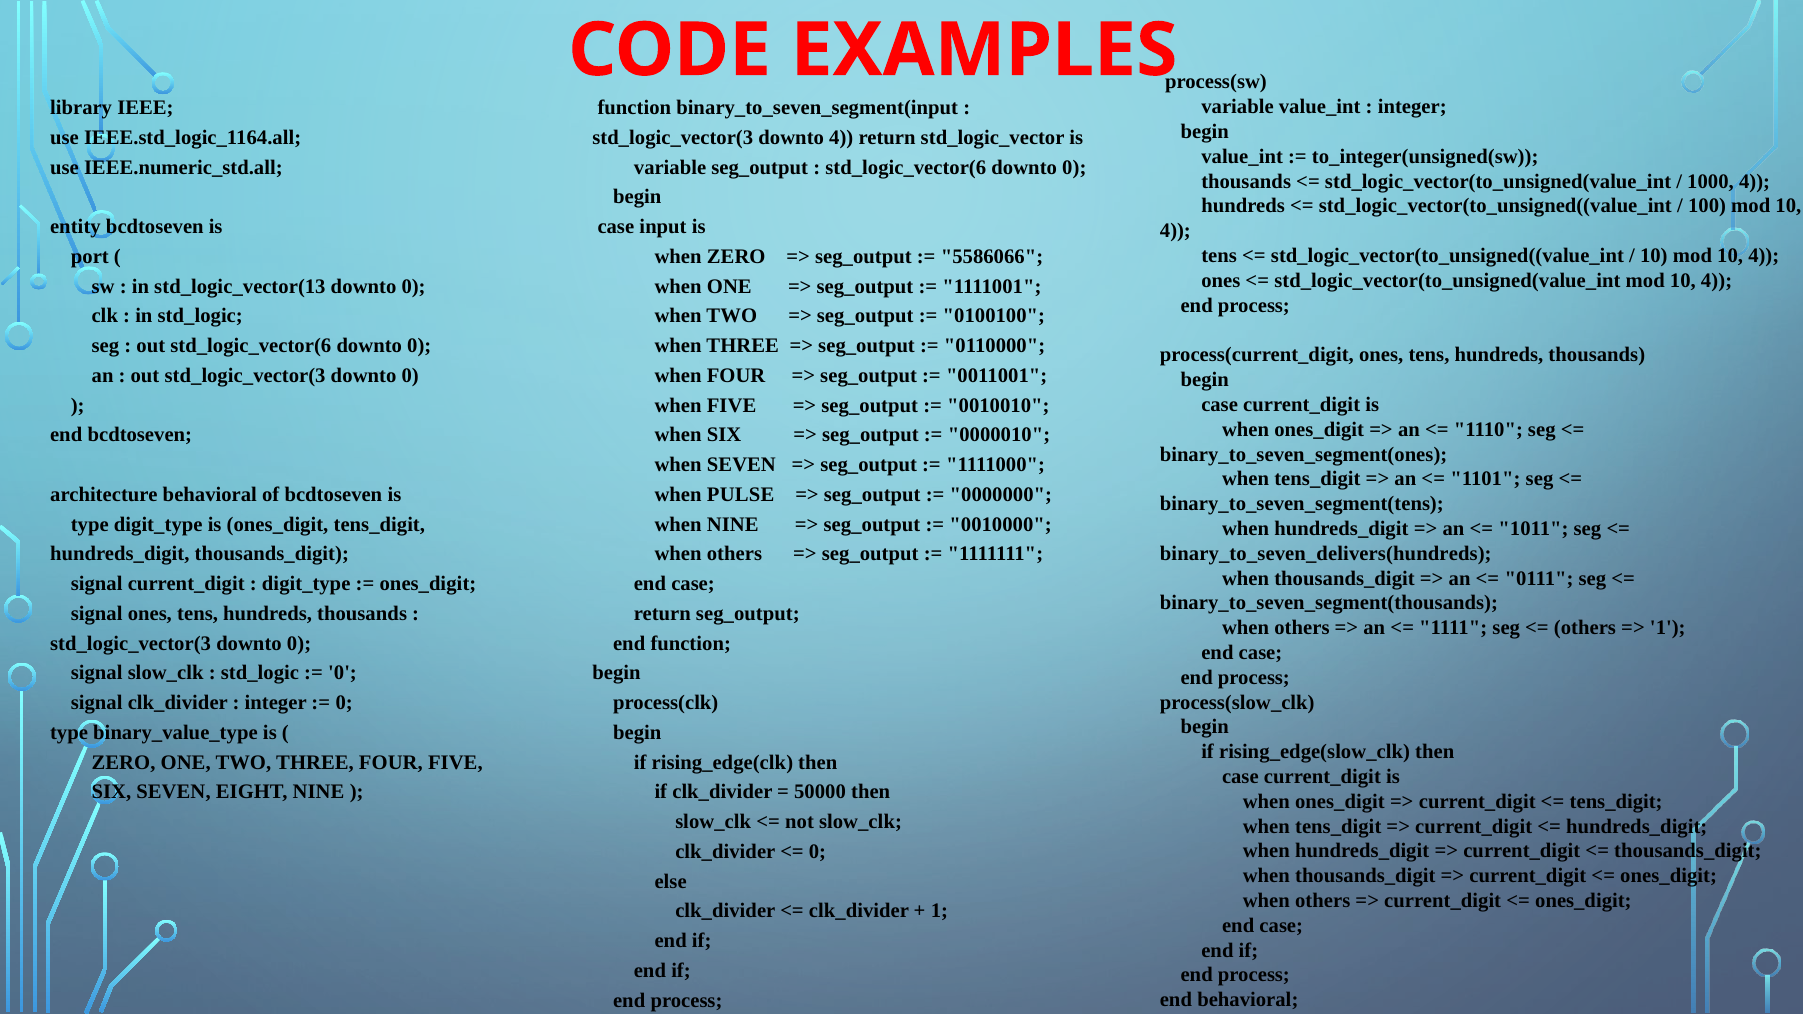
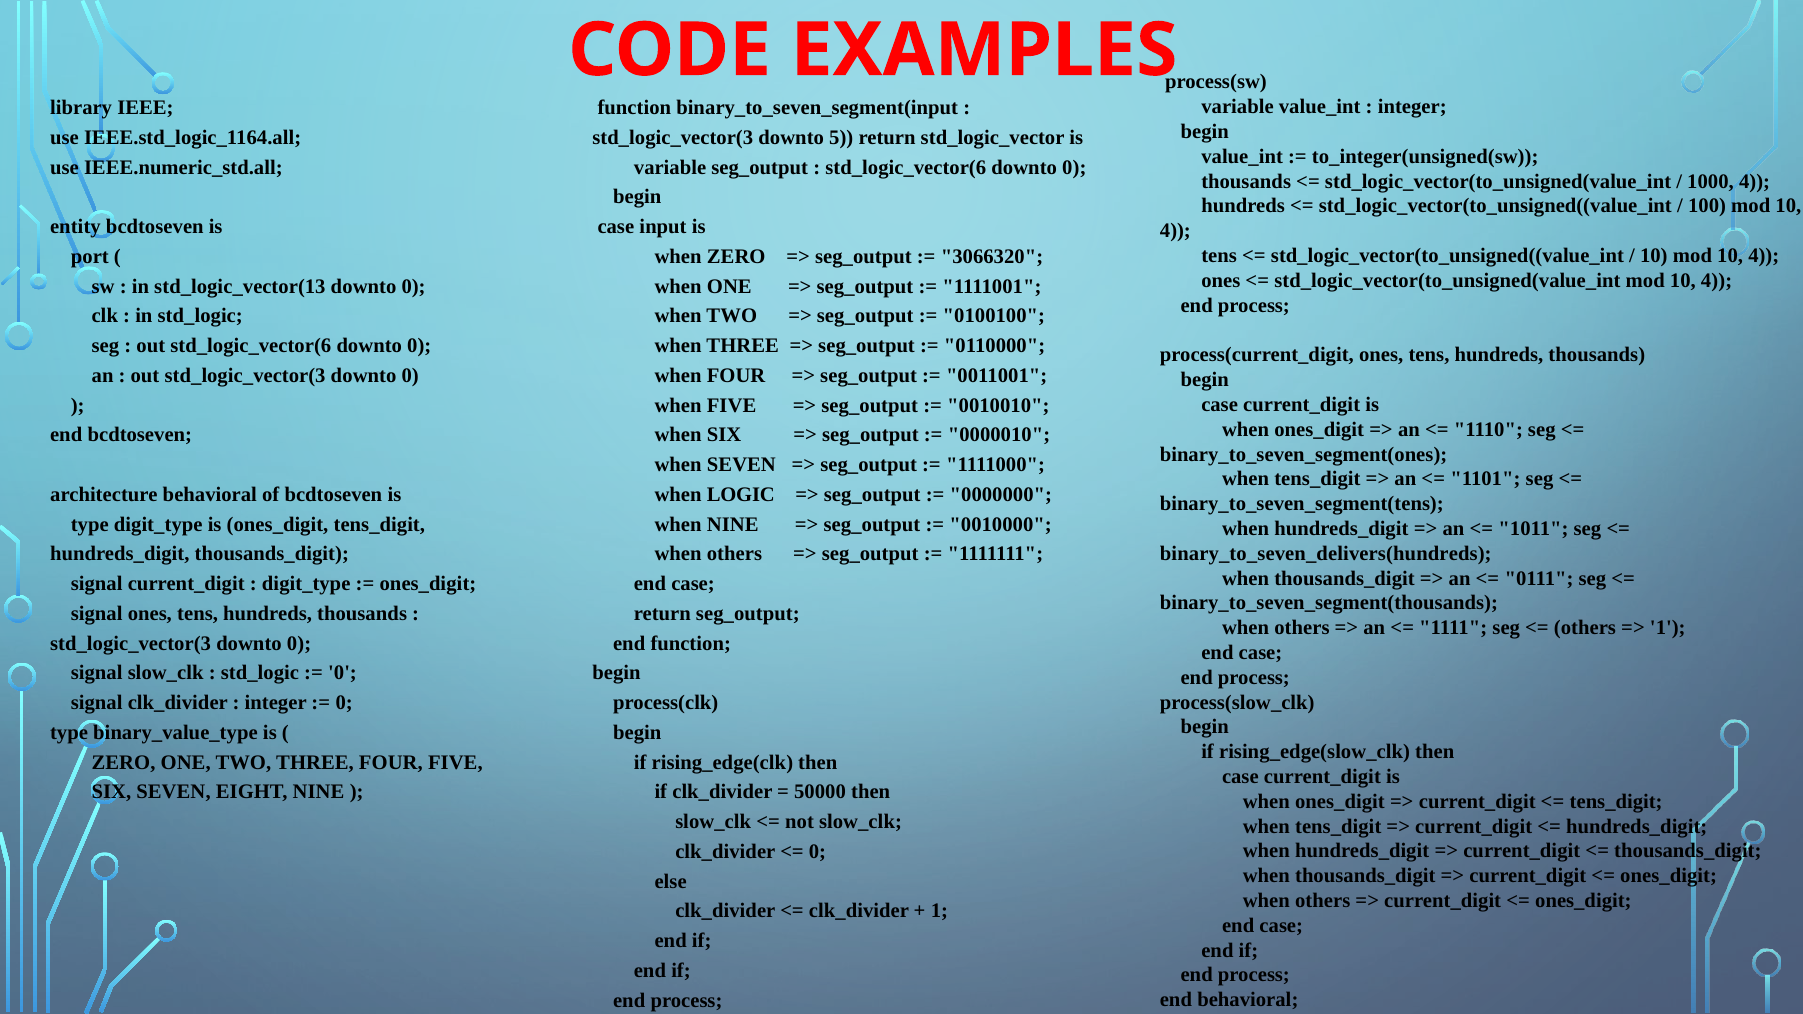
downto 4: 4 -> 5 (841, 138)
5586066: 5586066 -> 3066320 (992, 257)
PULSE: PULSE -> LOGIC (741, 495)
